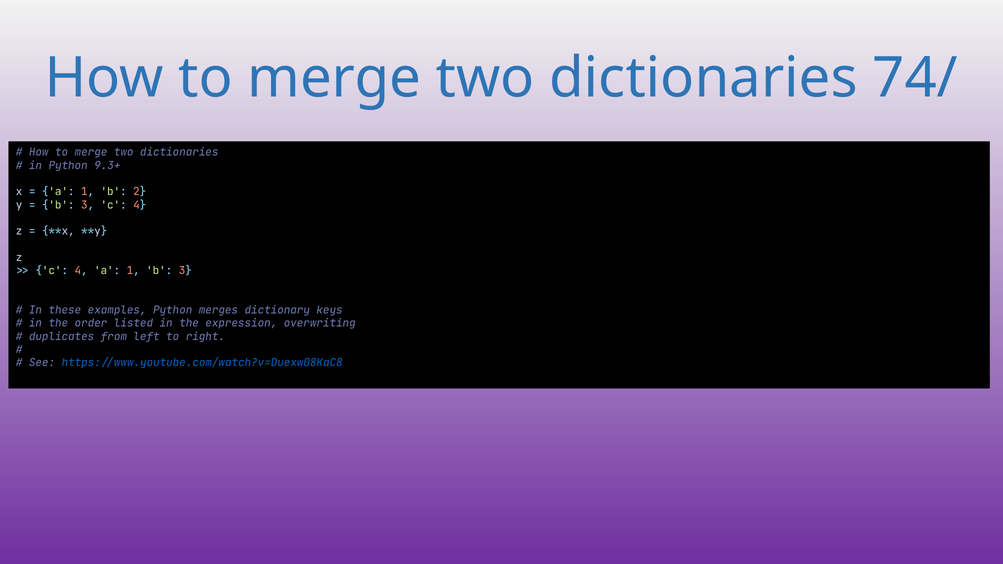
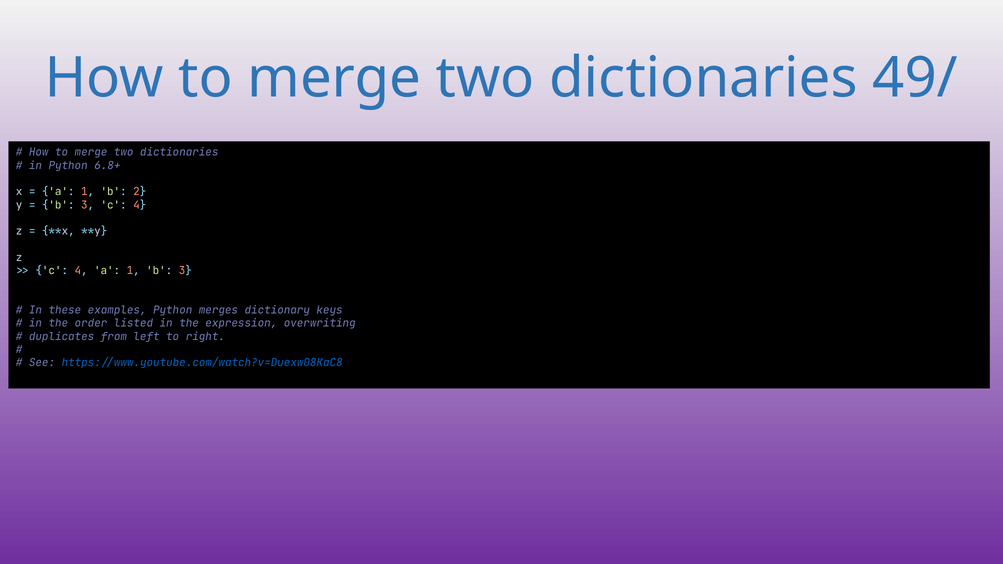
74/: 74/ -> 49/ (915, 78)
9.3+: 9.3+ -> 6.8+ (107, 166)
